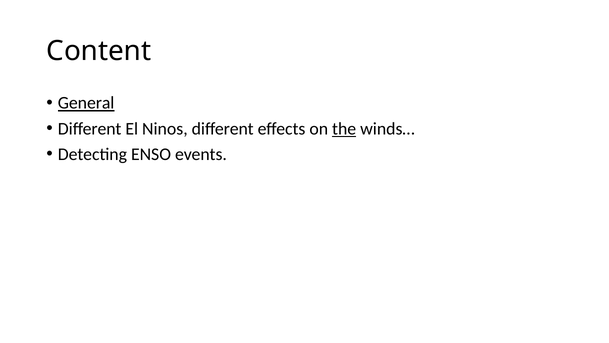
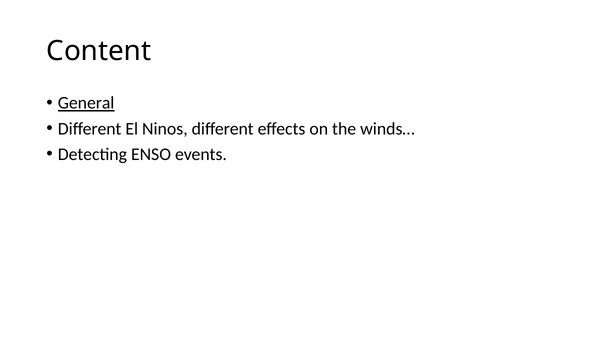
the underline: present -> none (344, 128)
